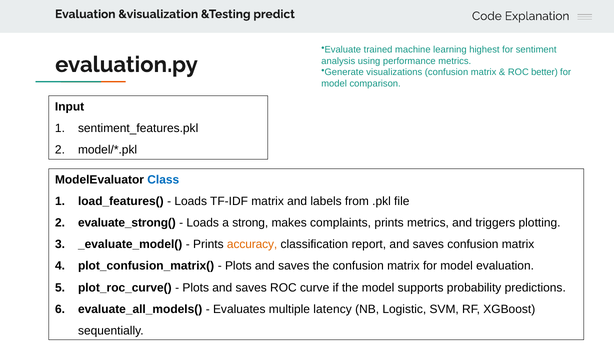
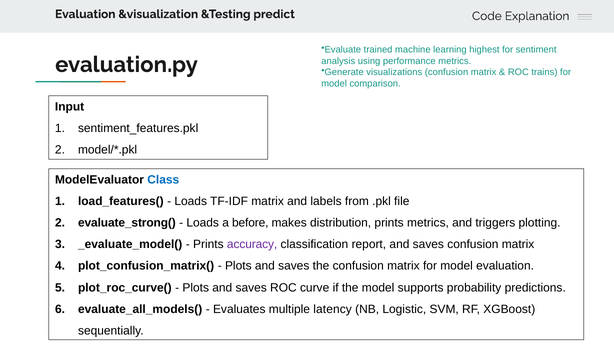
better: better -> trains (544, 72)
strong: strong -> before (250, 223)
complaints: complaints -> distribution (341, 223)
accuracy colour: orange -> purple (252, 244)
